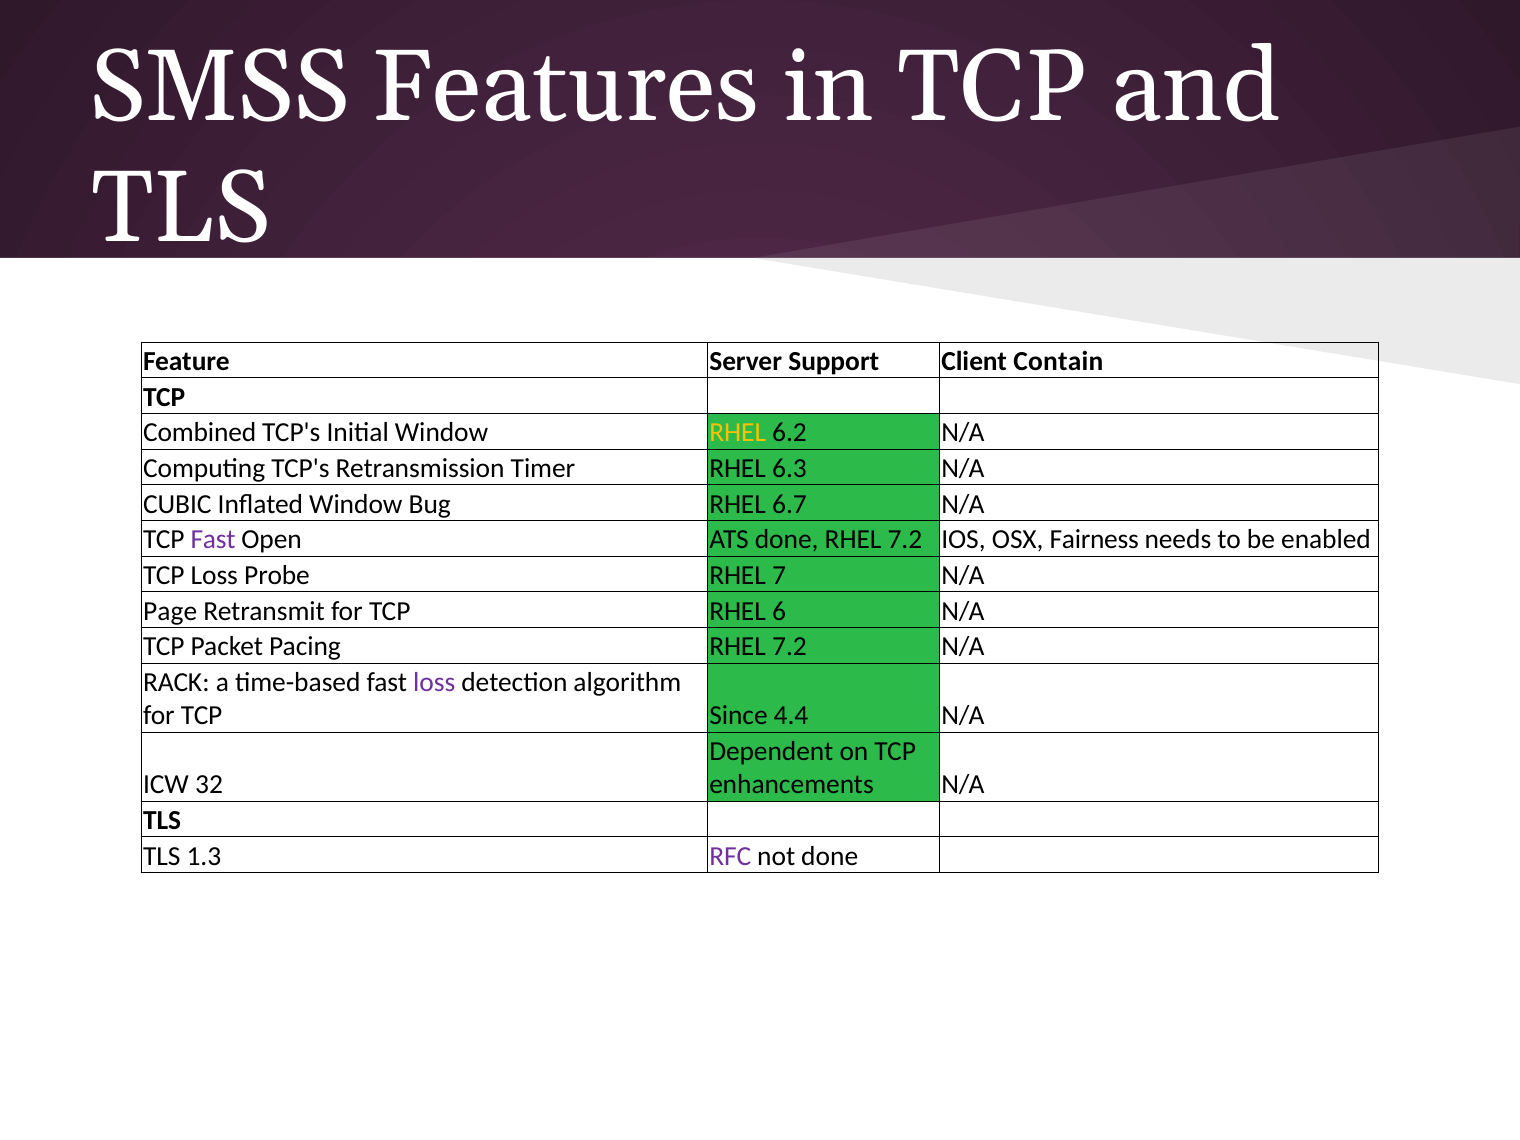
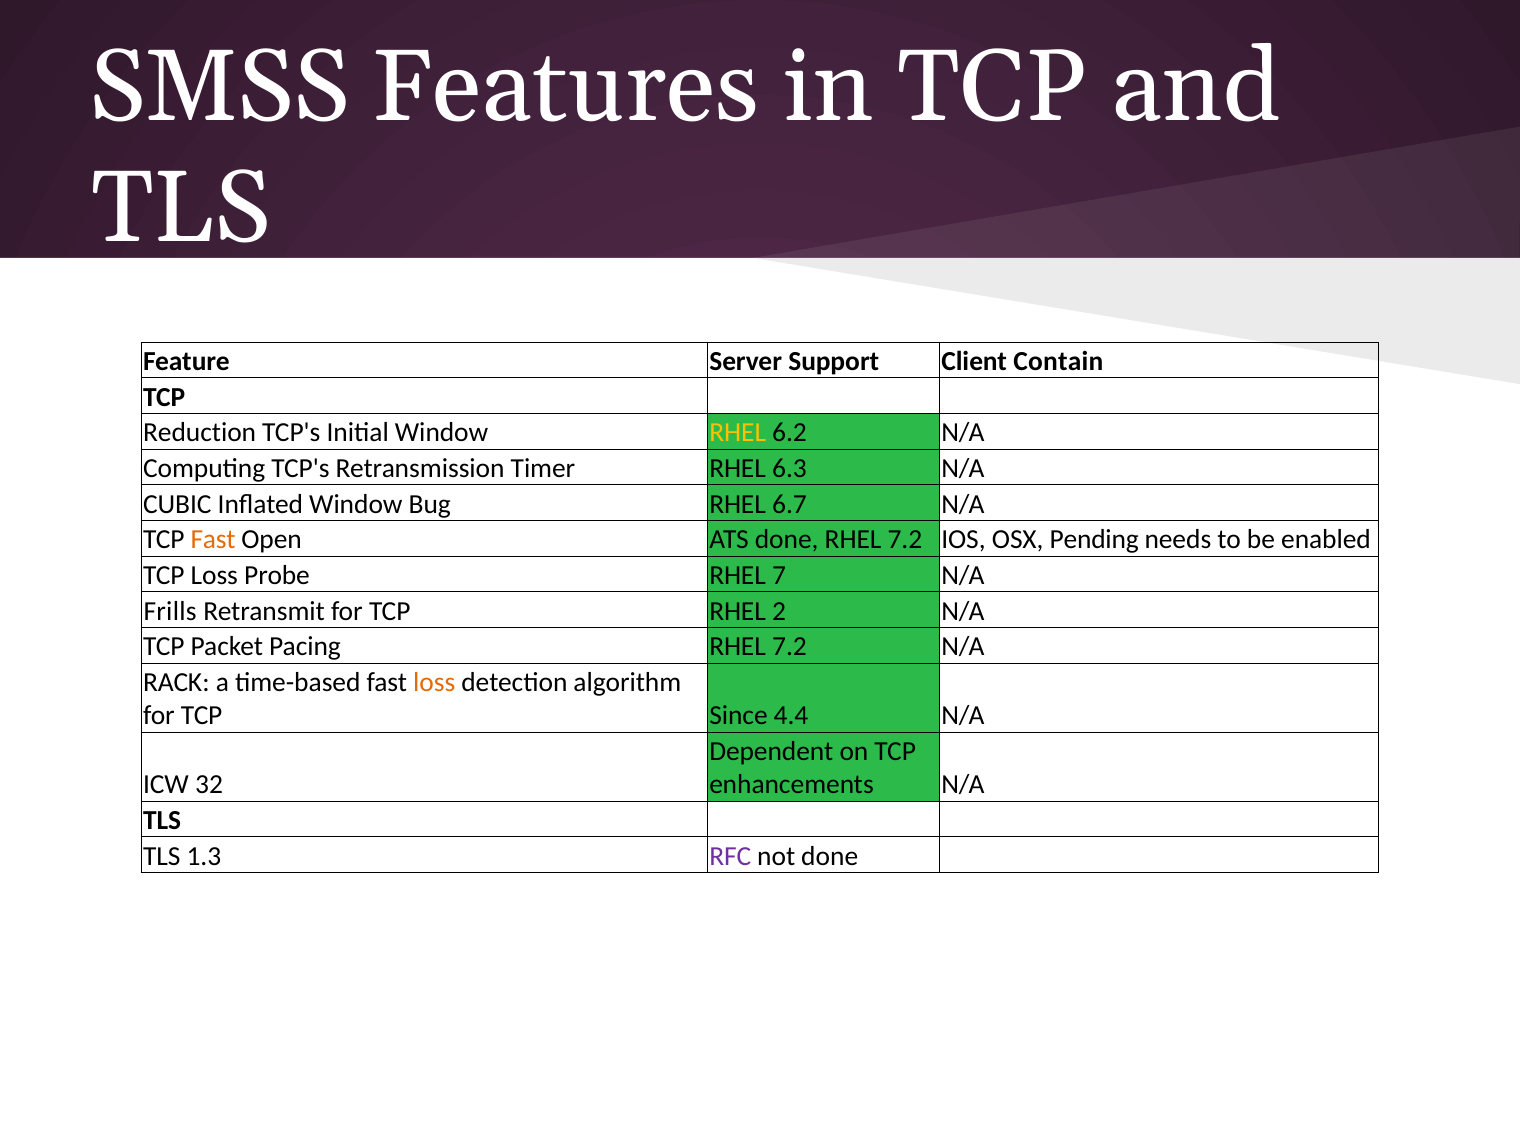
Combined: Combined -> Reduction (200, 433)
Fast colour: purple -> orange (213, 540)
Fairness: Fairness -> Pending (1094, 540)
Page: Page -> Frills (170, 611)
6: 6 -> 2 (779, 611)
loss colour: purple -> orange (434, 682)
